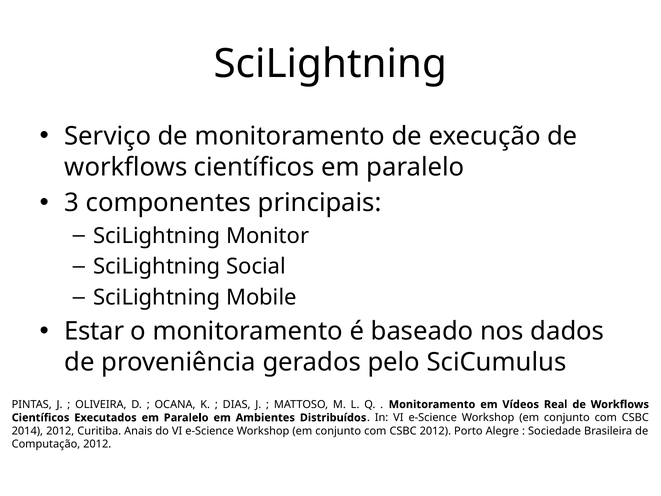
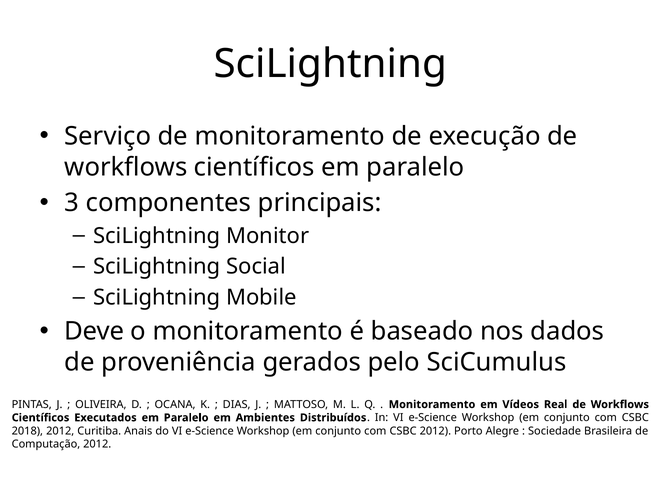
Estar: Estar -> Deve (94, 331)
2014: 2014 -> 2018 (27, 431)
